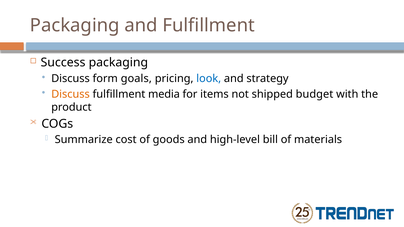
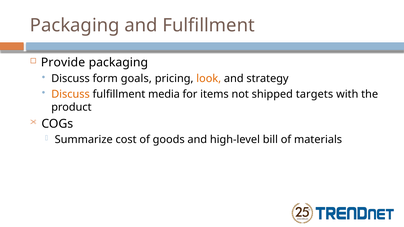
Success: Success -> Provide (63, 63)
look colour: blue -> orange (209, 79)
budget: budget -> targets (315, 94)
